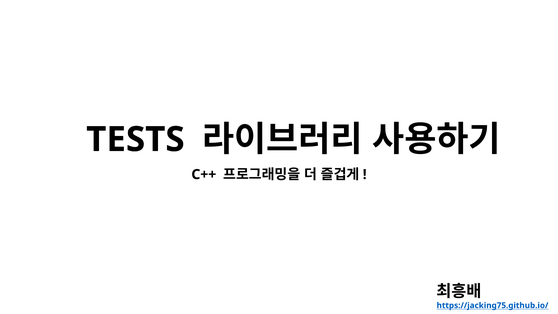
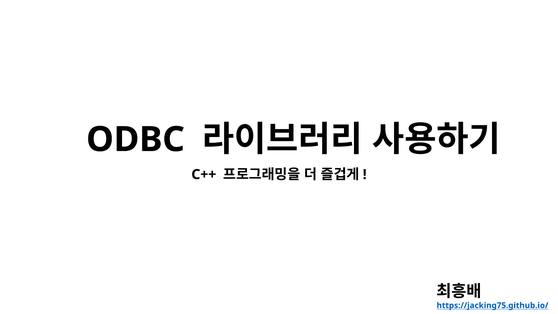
TESTS: TESTS -> ODBC (135, 139)
